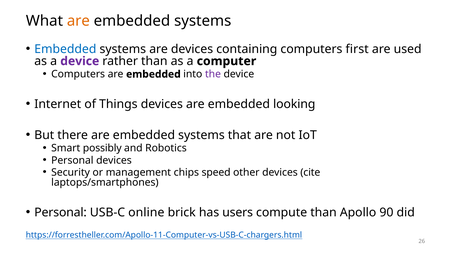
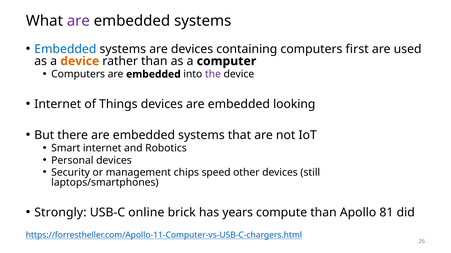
are colour: orange -> purple (78, 21)
device colour: purple -> orange (80, 61)
Smart possibly: possibly -> internet (102, 149)
cite: cite -> still (310, 173)
Personal: Personal -> Strongly (60, 213)
users: users -> years (238, 213)
90: 90 -> 81 (386, 213)
